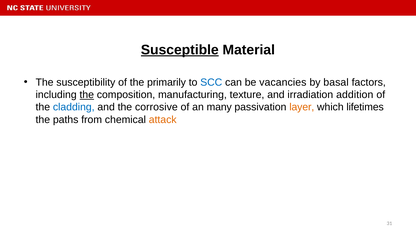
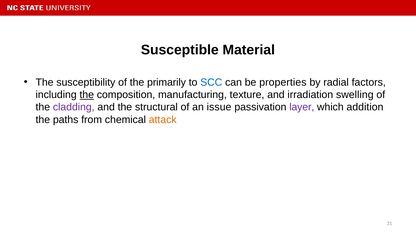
Susceptible underline: present -> none (180, 50)
vacancies: vacancies -> properties (283, 82)
basal: basal -> radial (336, 82)
addition: addition -> swelling (355, 95)
cladding colour: blue -> purple (74, 107)
corrosive: corrosive -> structural (156, 107)
many: many -> issue (219, 107)
layer colour: orange -> purple (302, 107)
lifetimes: lifetimes -> addition (365, 107)
